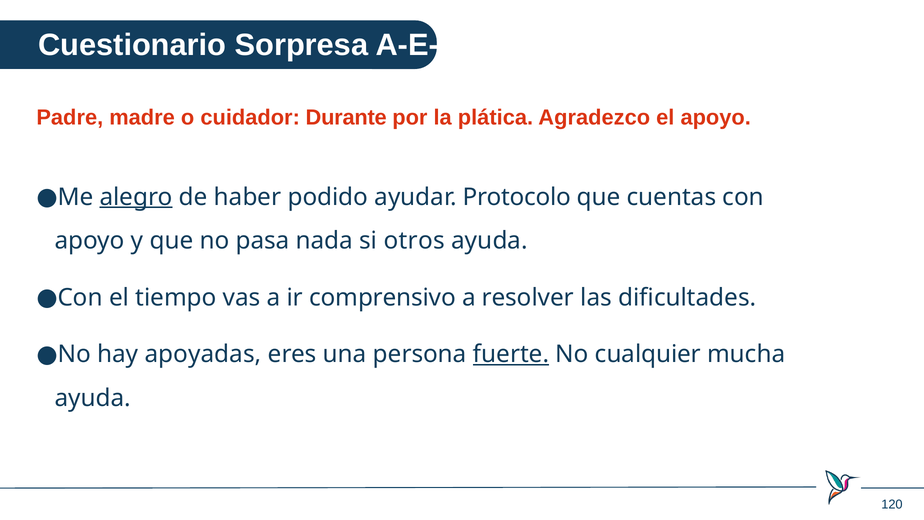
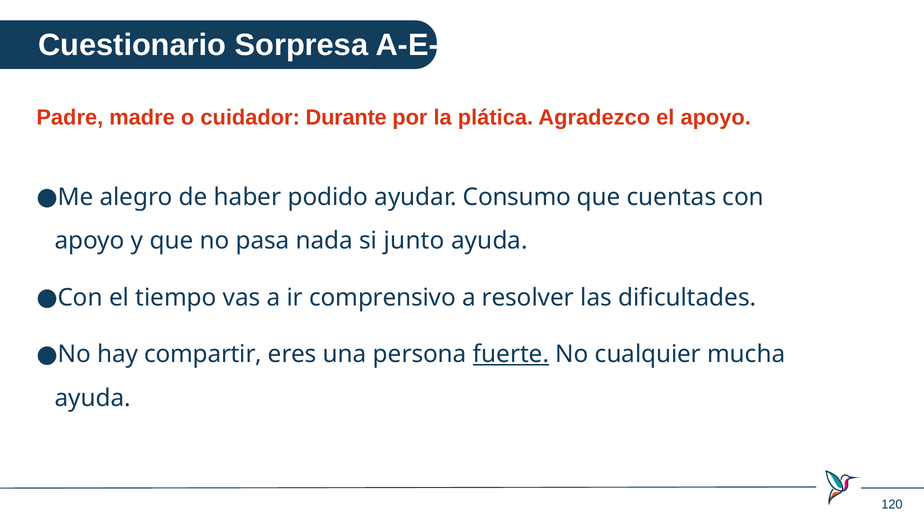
alegro underline: present -> none (136, 197)
Protocolo: Protocolo -> Consumo (517, 197)
otros: otros -> junto (414, 241)
apoyadas: apoyadas -> compartir (203, 354)
